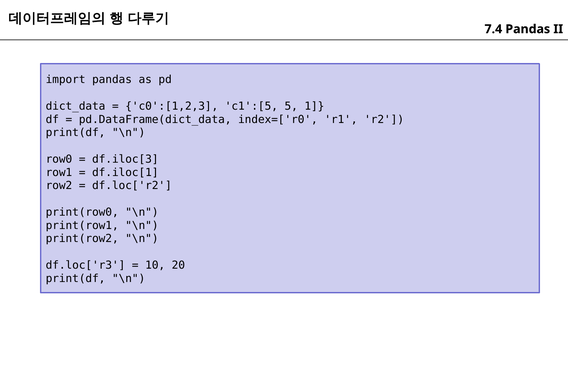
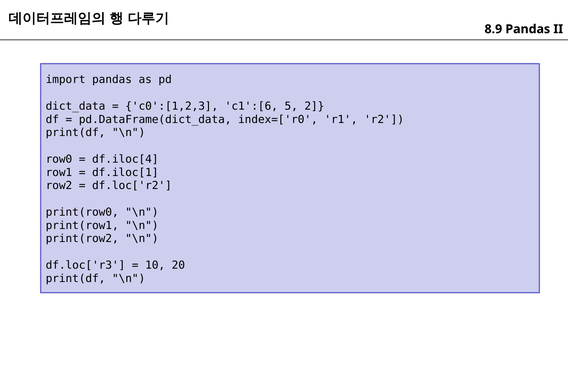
7.4: 7.4 -> 8.9 (493, 29)
c1':[5: c1':[5 -> c1':[6 (251, 106)
1: 1 -> 2 (314, 106)
df.iloc[3: df.iloc[3 -> df.iloc[4 (125, 159)
